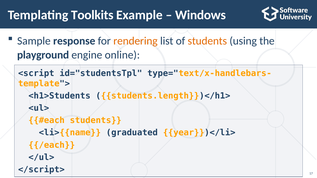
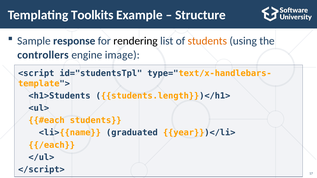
Windows: Windows -> Structure (200, 15)
rendering colour: orange -> black (135, 41)
playground: playground -> controllers (43, 55)
online: online -> image (122, 55)
